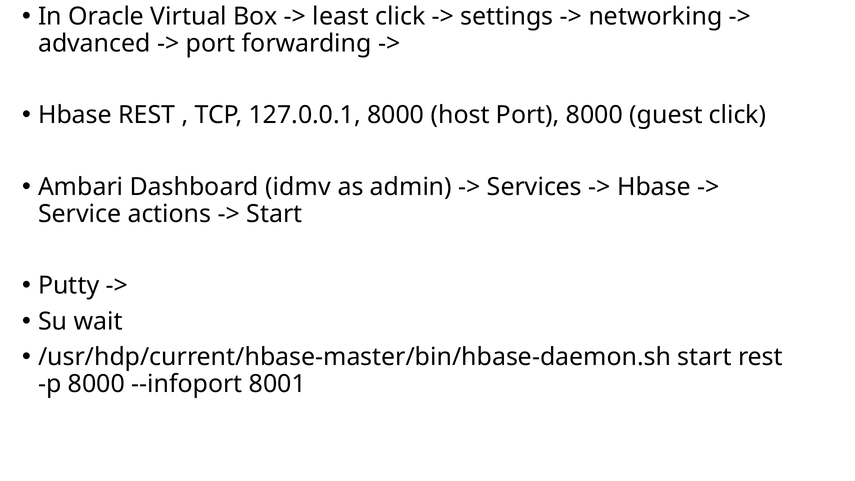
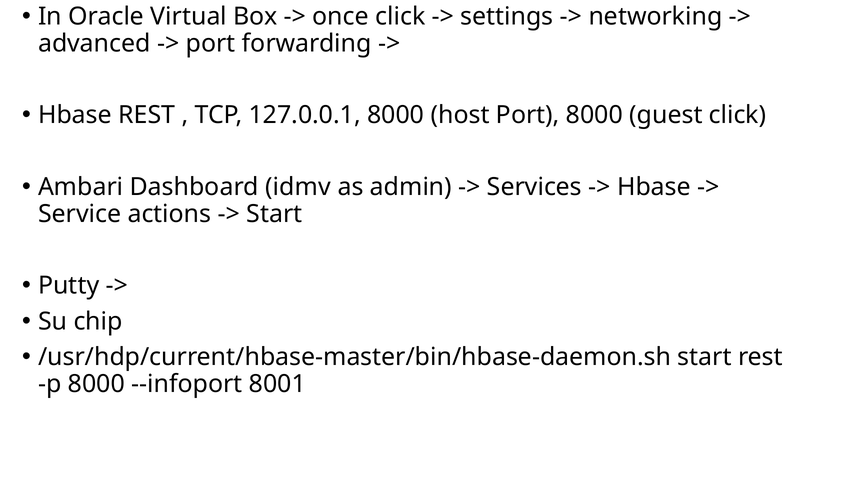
least: least -> once (341, 17)
wait: wait -> chip (98, 321)
